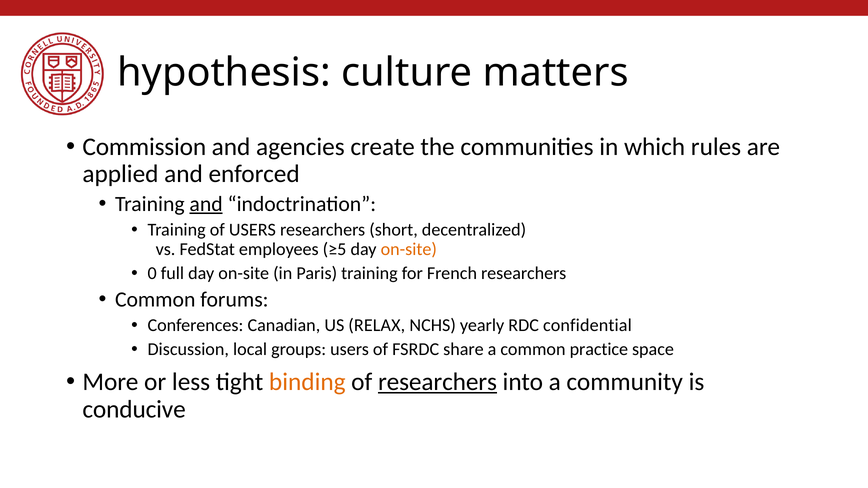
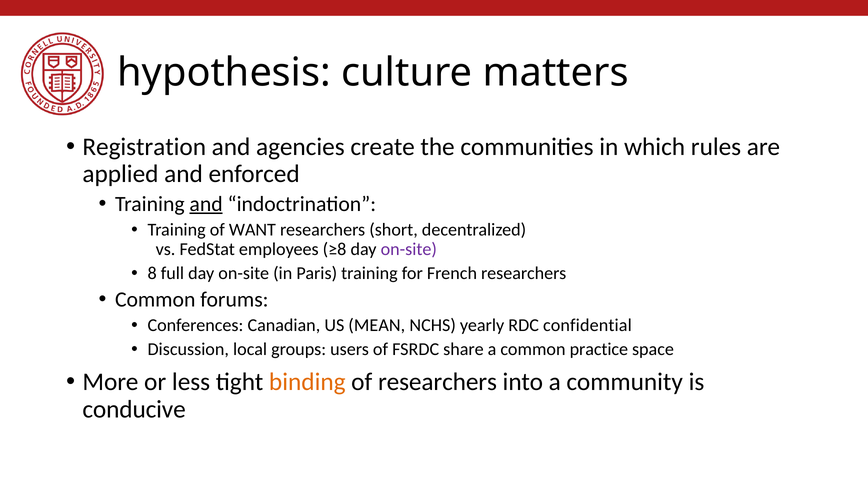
Commission: Commission -> Registration (144, 147)
of USERS: USERS -> WANT (252, 230)
≥5: ≥5 -> ≥8 (335, 250)
on-site colour: orange -> purple (409, 250)
0: 0 -> 8 (152, 274)
RELAX: RELAX -> MEAN (377, 326)
researchers underline: present -> none (437, 382)
